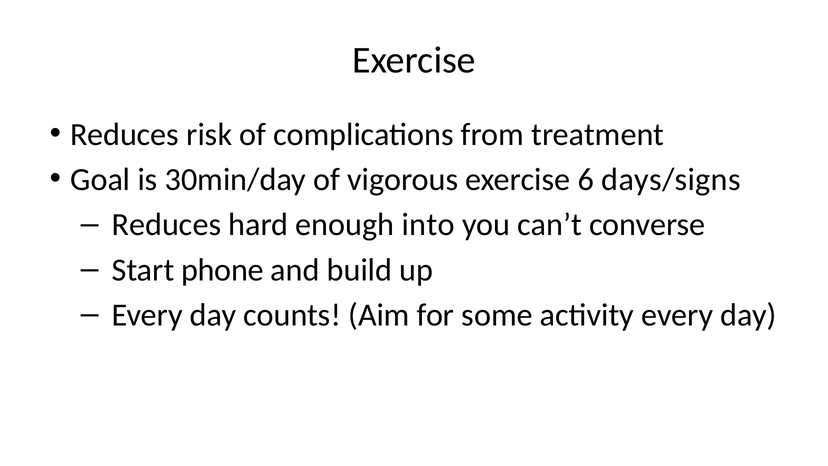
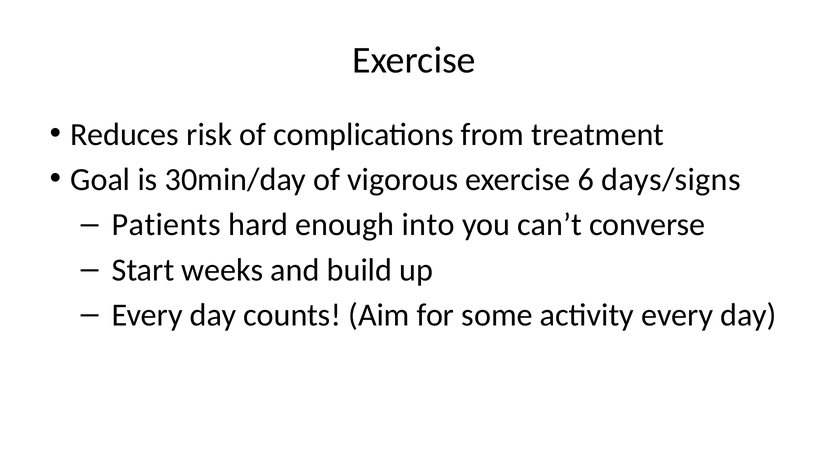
Reduces: Reduces -> Patients (166, 225)
phone: phone -> weeks (222, 270)
